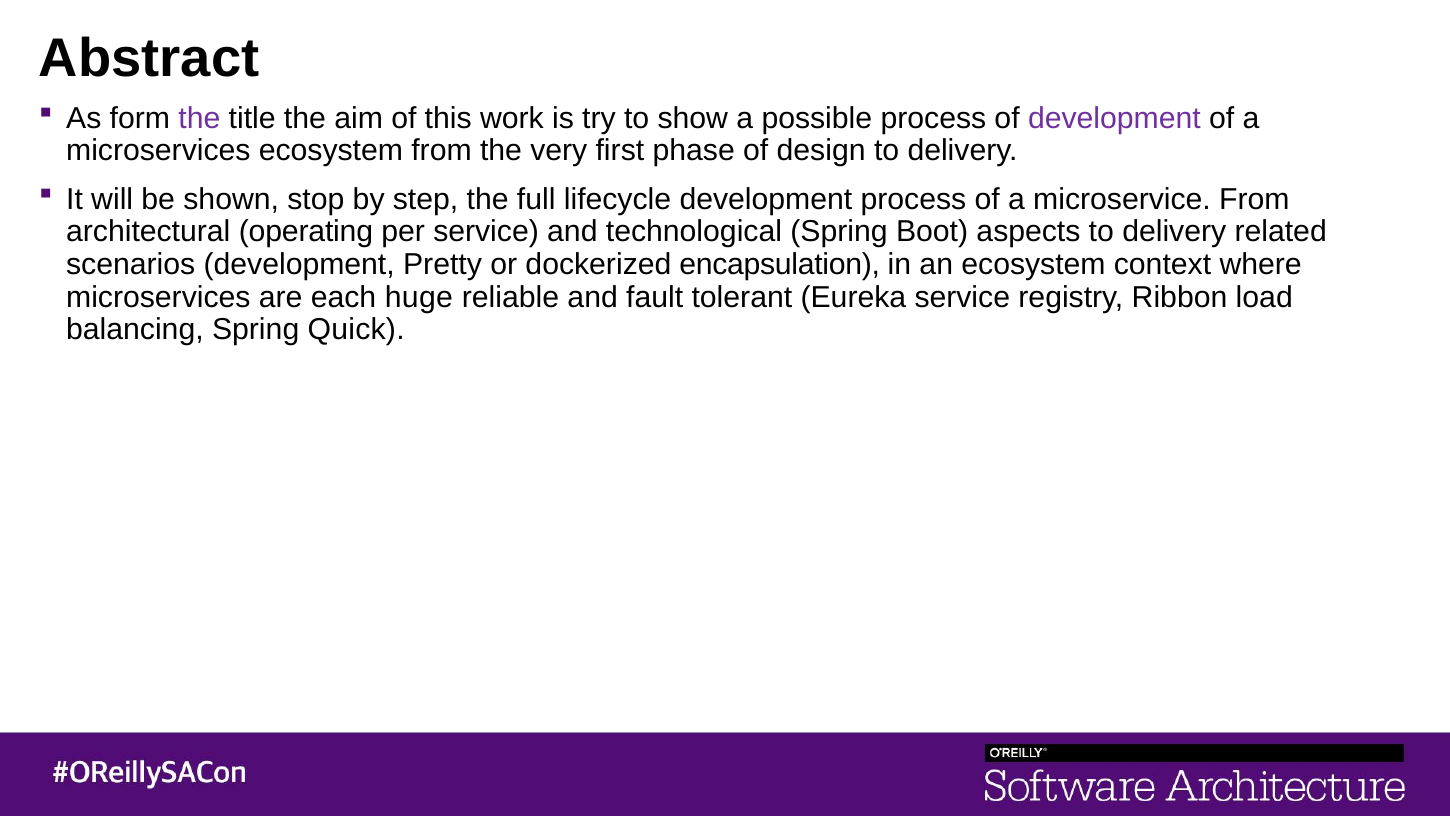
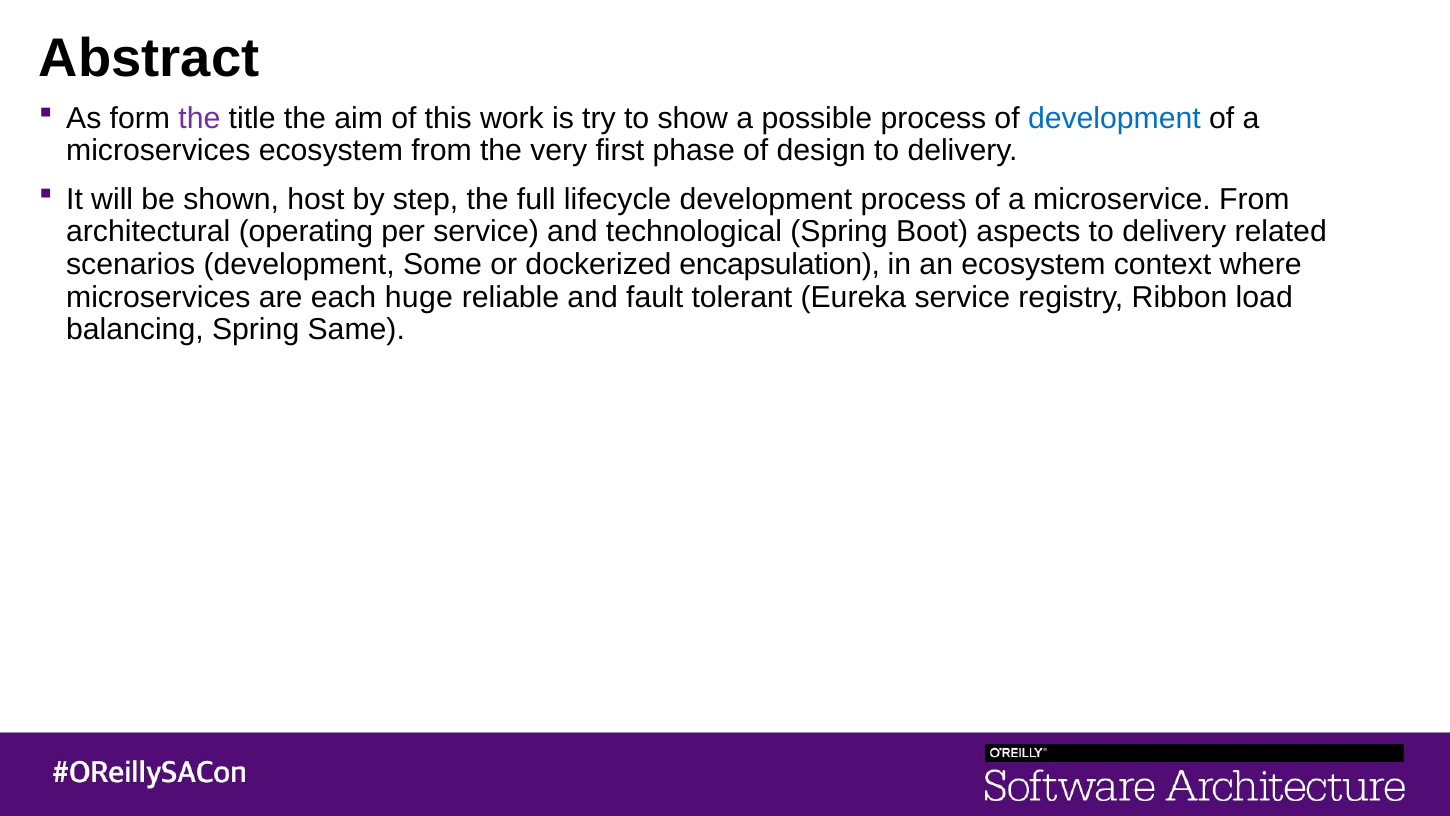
development colour: purple -> blue (1114, 118)
stop: stop -> host (316, 199)
Pretty: Pretty -> Some (443, 264)
Quick: Quick -> Same (356, 330)
